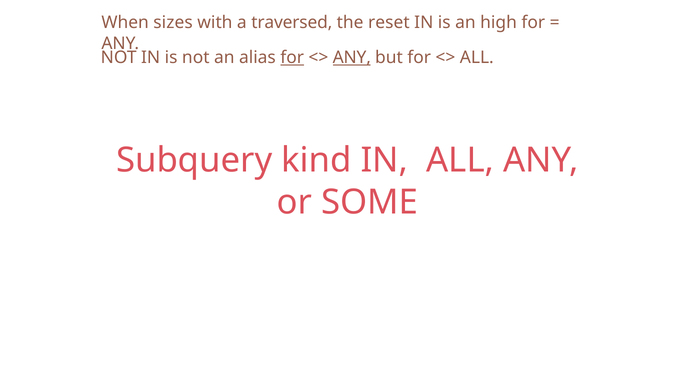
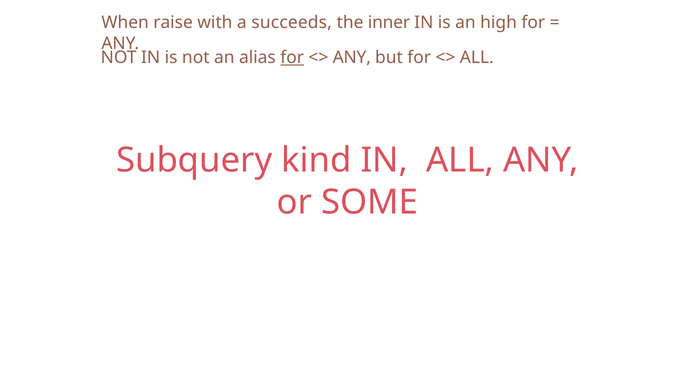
sizes: sizes -> raise (173, 23)
traversed: traversed -> succeeds (292, 23)
reset: reset -> inner (389, 23)
ANY underline: present -> none (352, 58)
